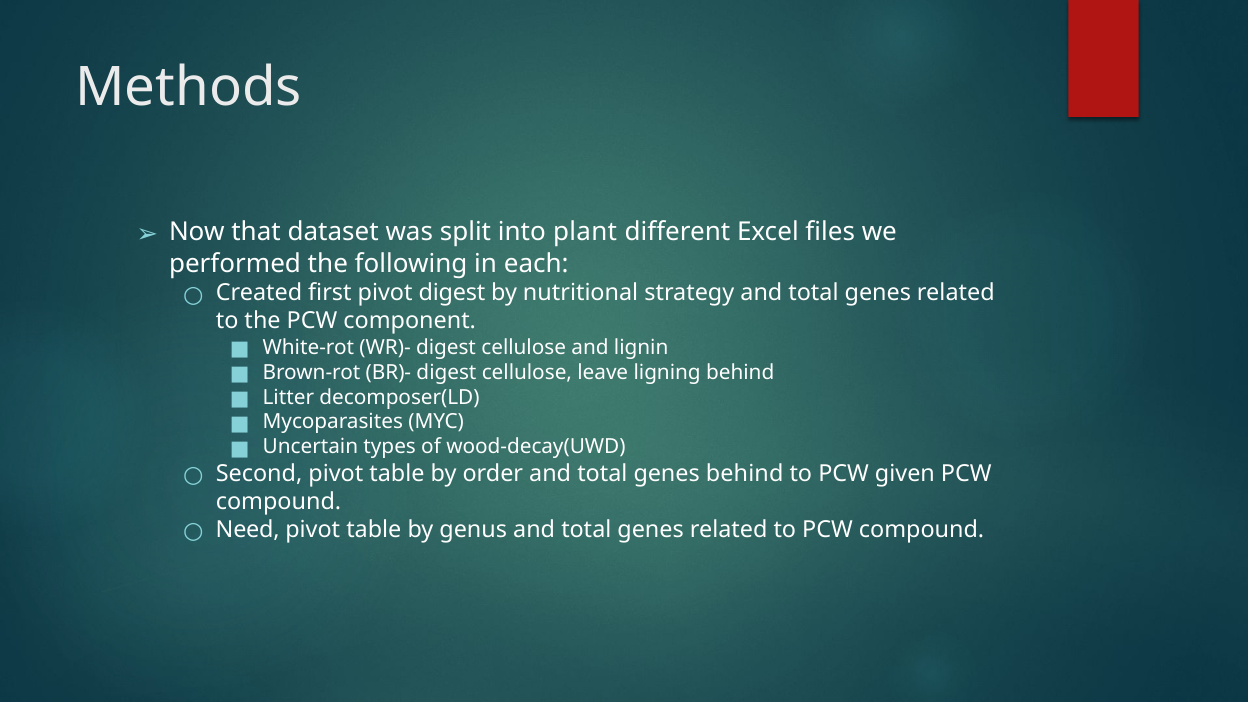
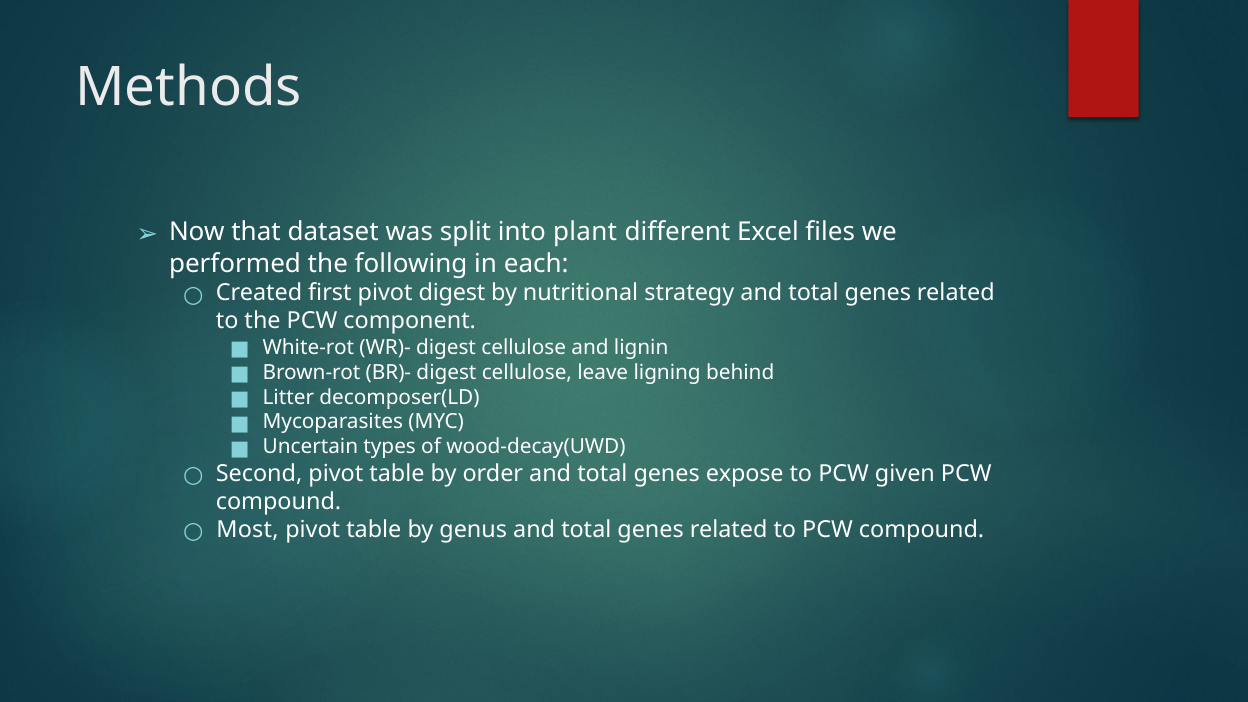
genes behind: behind -> expose (745, 474)
Need: Need -> Most (247, 530)
